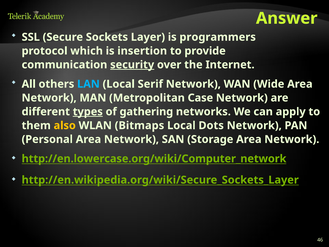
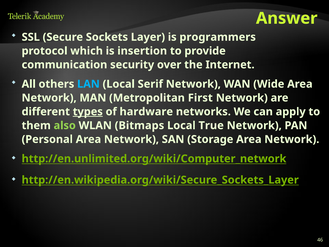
security underline: present -> none (132, 65)
Case: Case -> First (200, 98)
gathering: gathering -> hardware (146, 112)
also colour: yellow -> light green (65, 125)
Dots: Dots -> True (211, 125)
http://en.lowercase.org/wiki/Computer_network: http://en.lowercase.org/wiki/Computer_network -> http://en.unlimited.org/wiki/Computer_network (154, 159)
